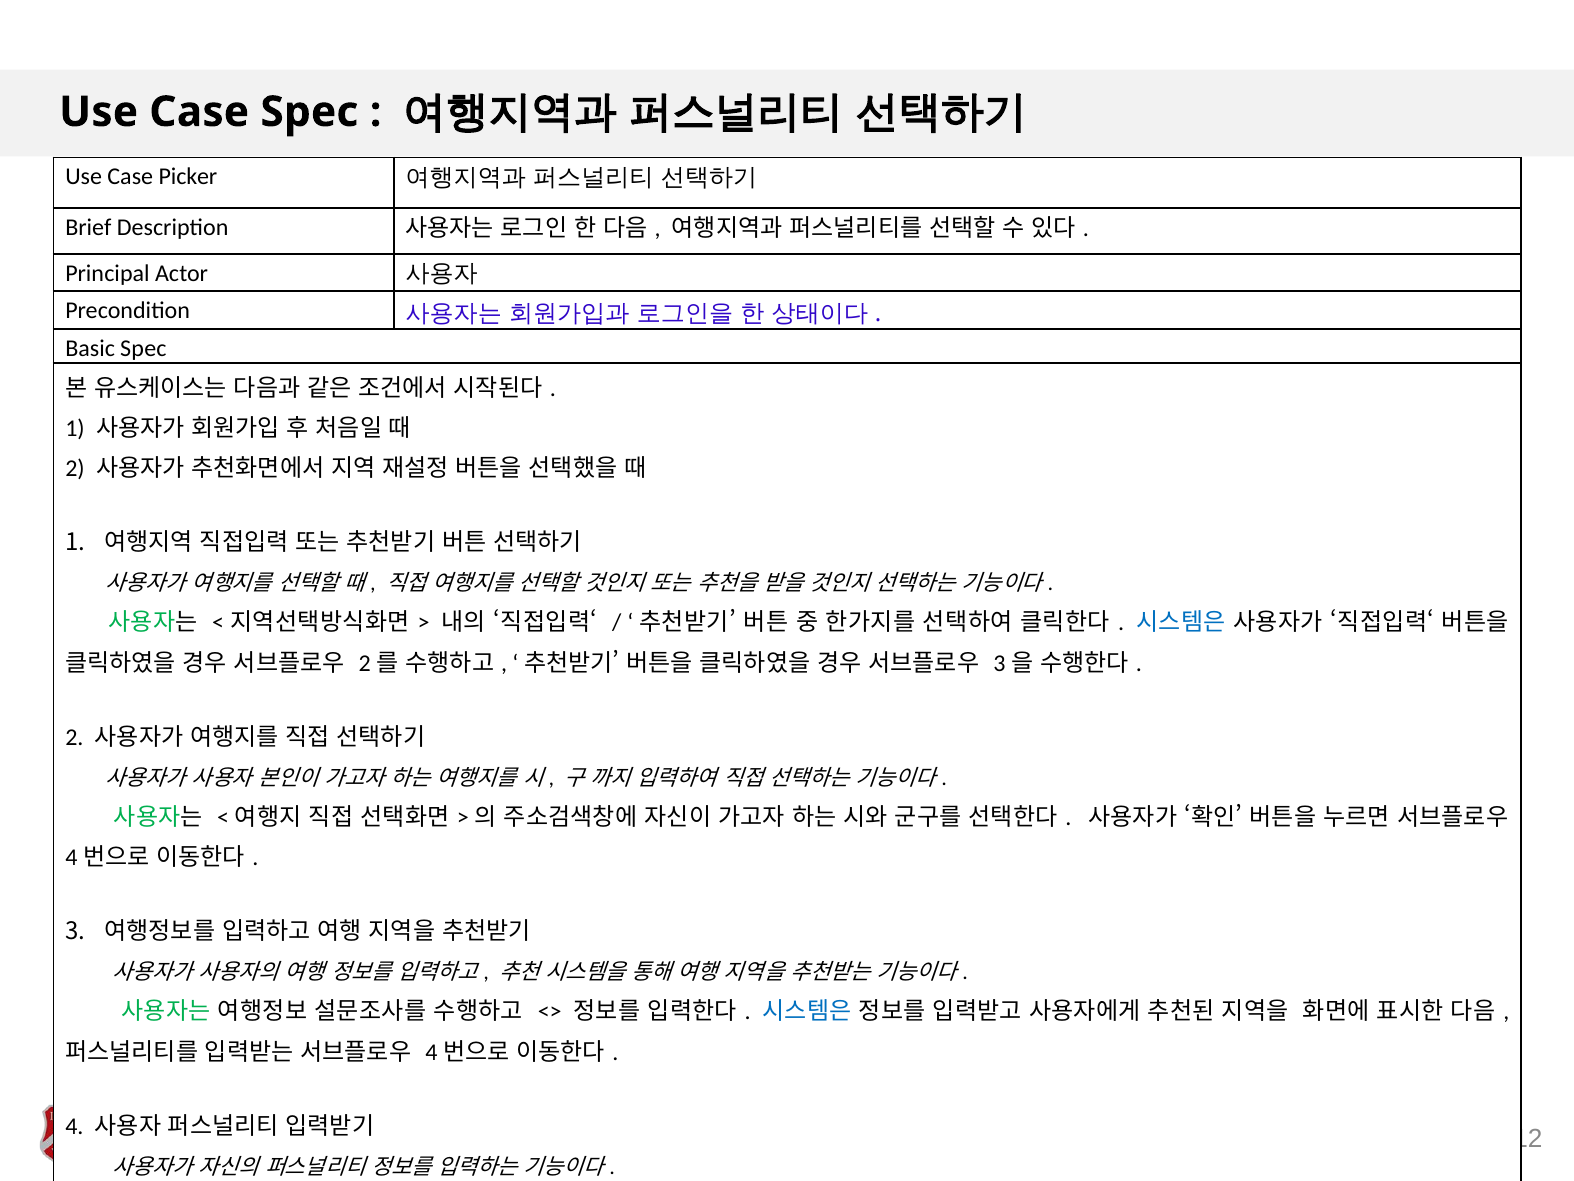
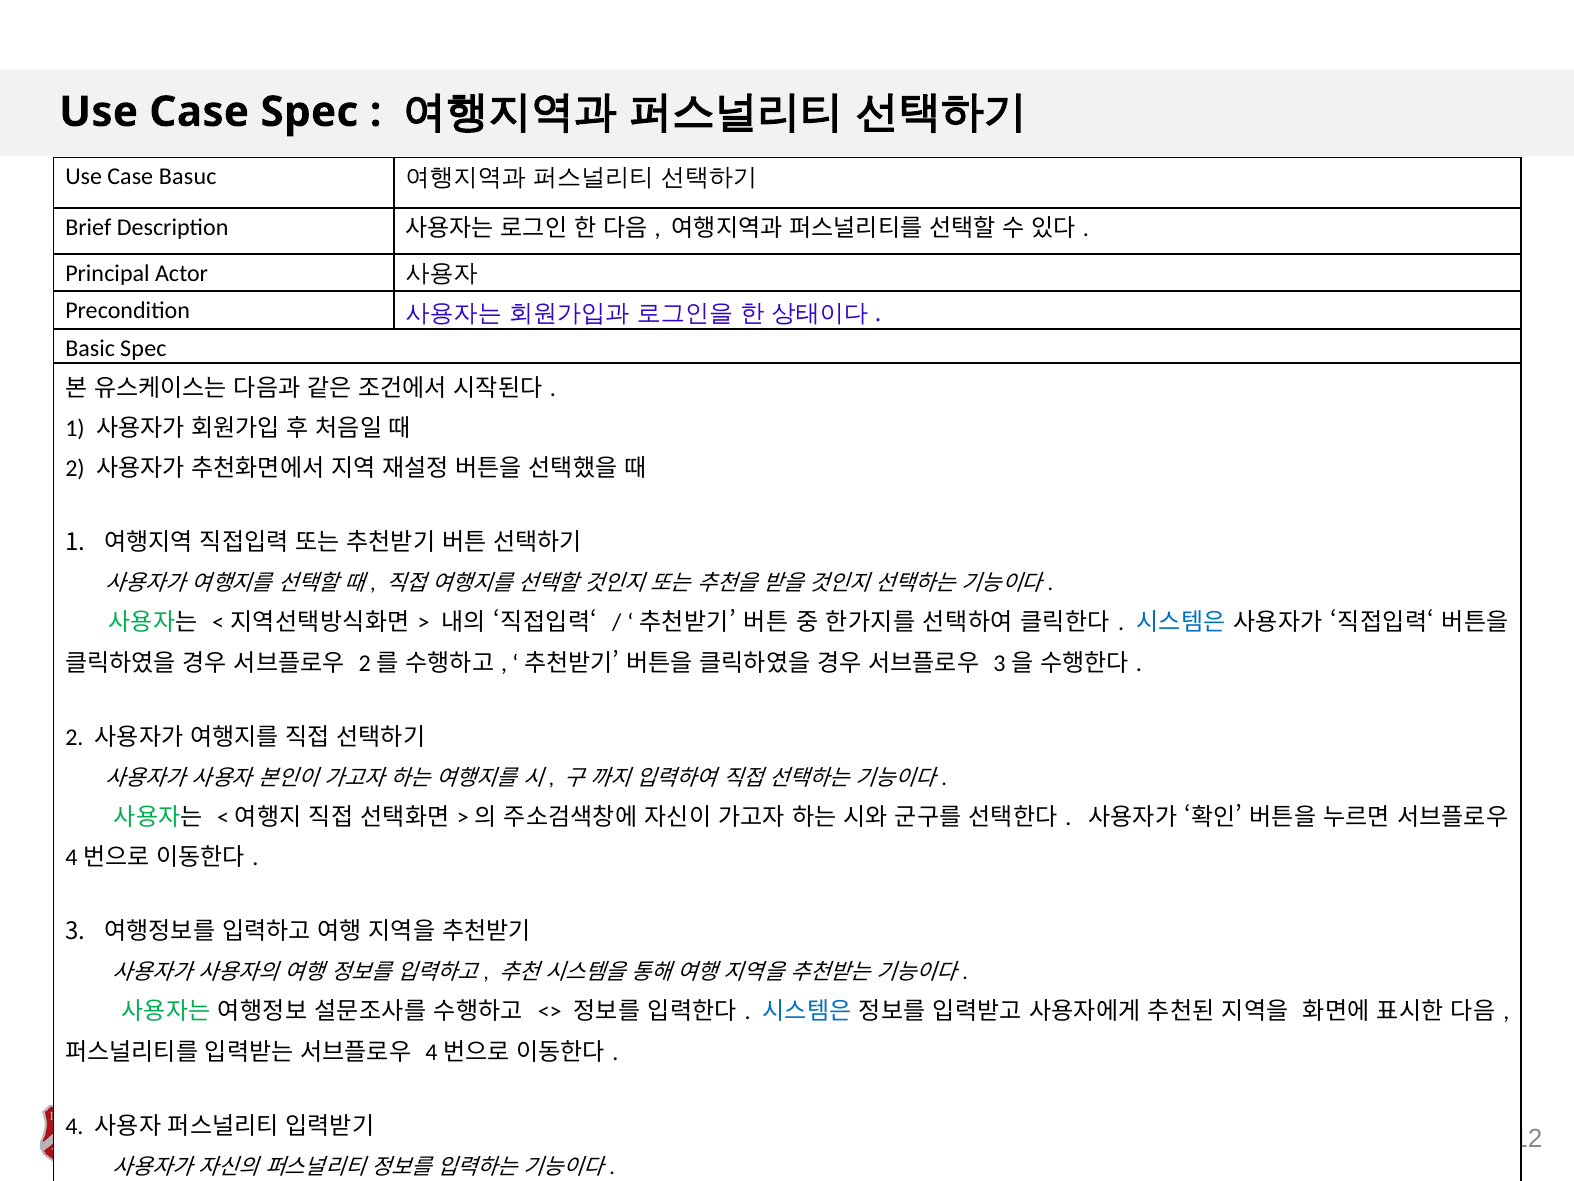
Picker: Picker -> Basuc (188, 177)
